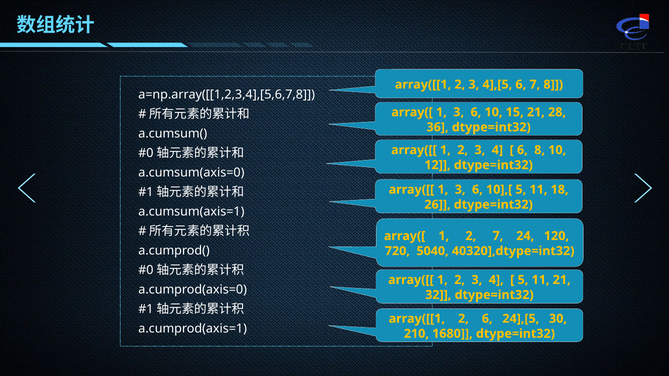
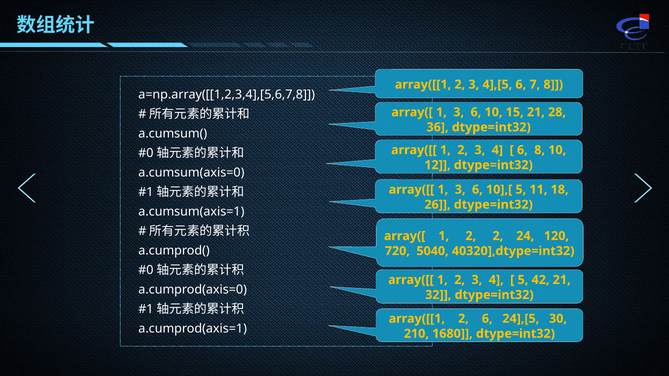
2 7: 7 -> 2 (498, 236)
11: 11 -> 42 (541, 280)
